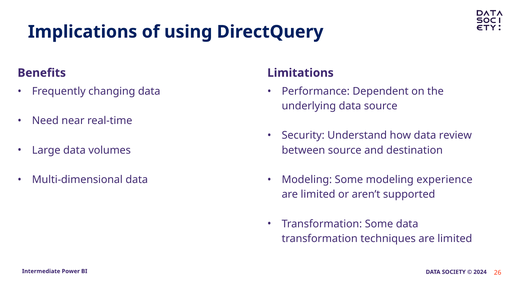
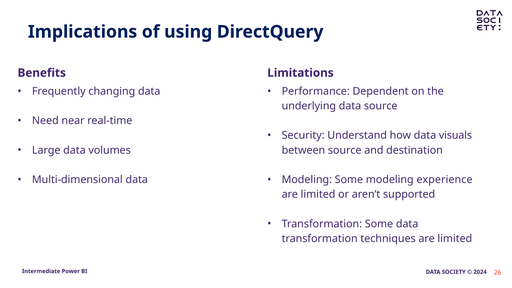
review: review -> visuals (455, 135)
